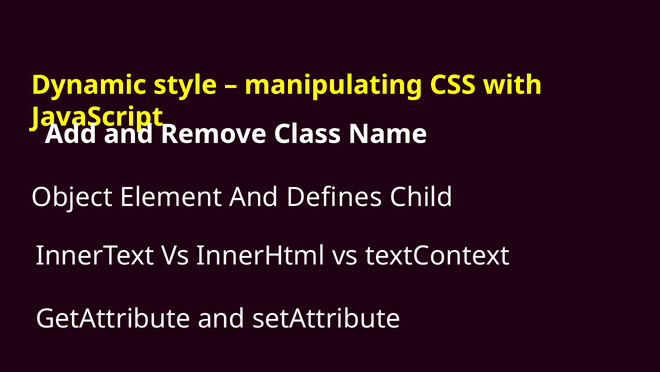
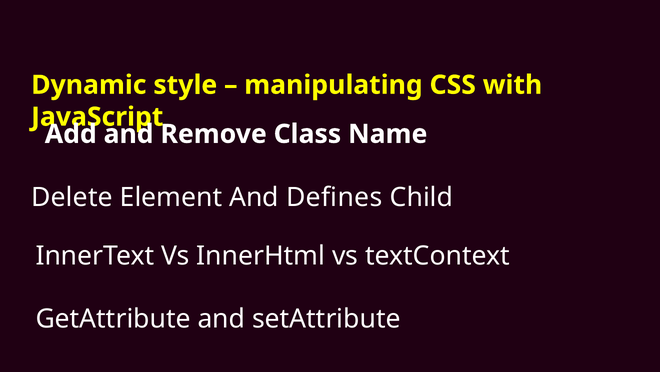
Object: Object -> Delete (72, 197)
